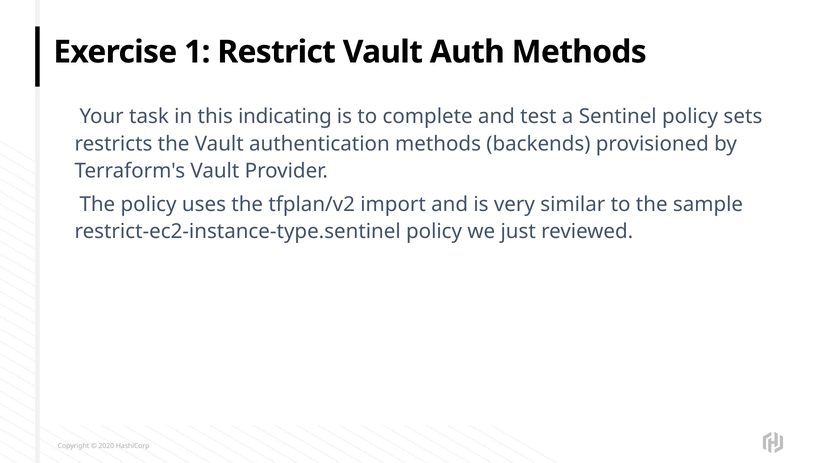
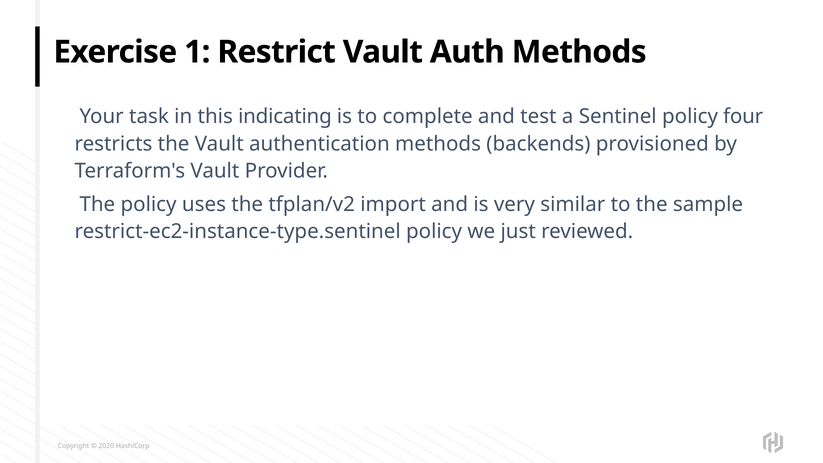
sets: sets -> four (743, 117)
